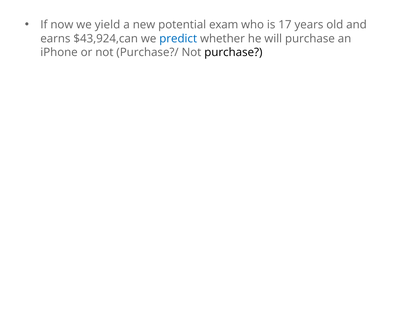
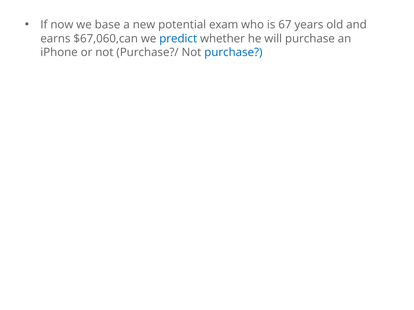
yield: yield -> base (108, 25)
17: 17 -> 67 (285, 25)
$43,924,can: $43,924,can -> $67,060,can (106, 39)
purchase colour: black -> blue (233, 52)
